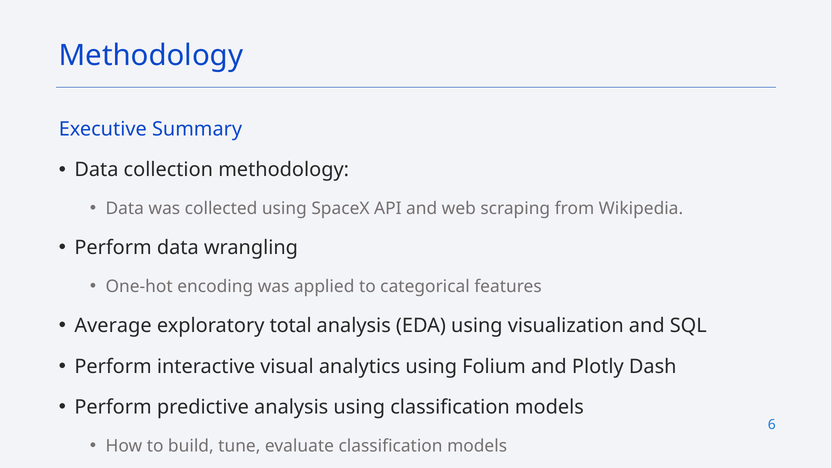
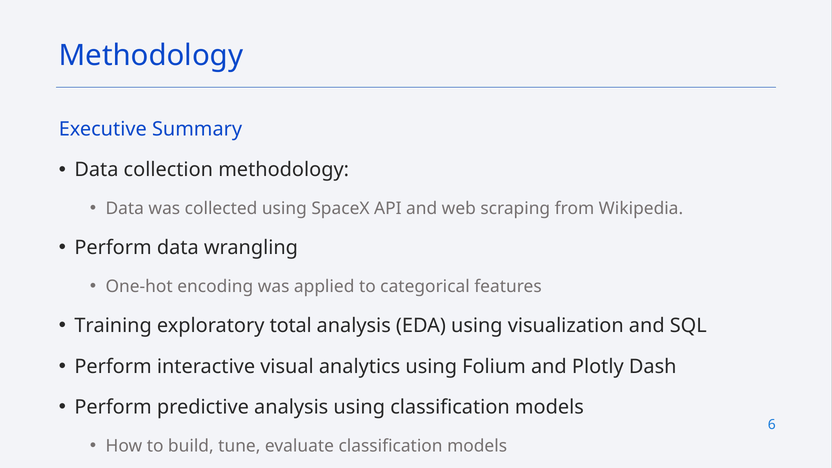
Average: Average -> Training (113, 326)
